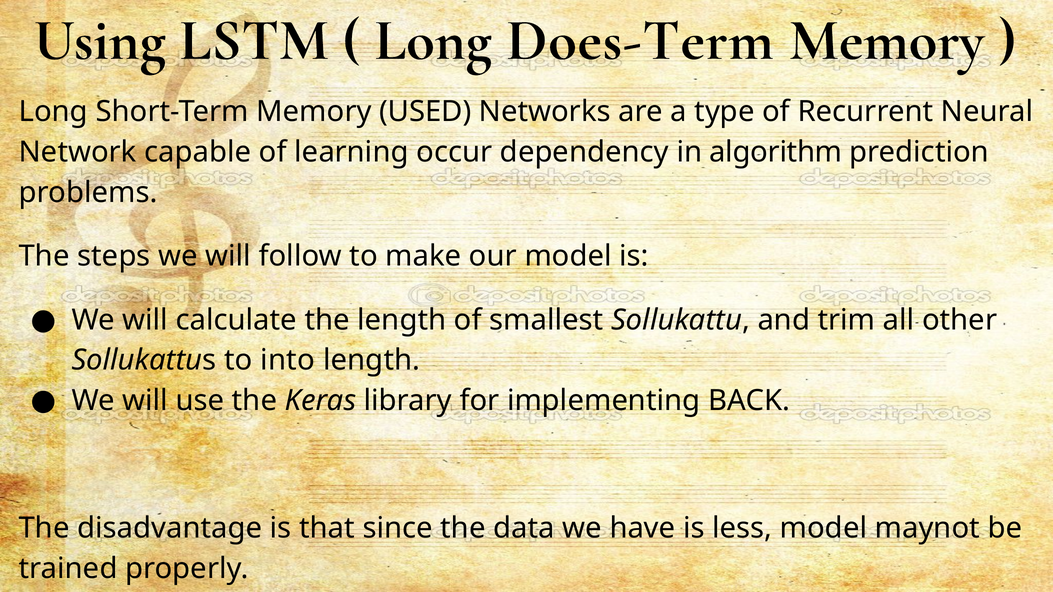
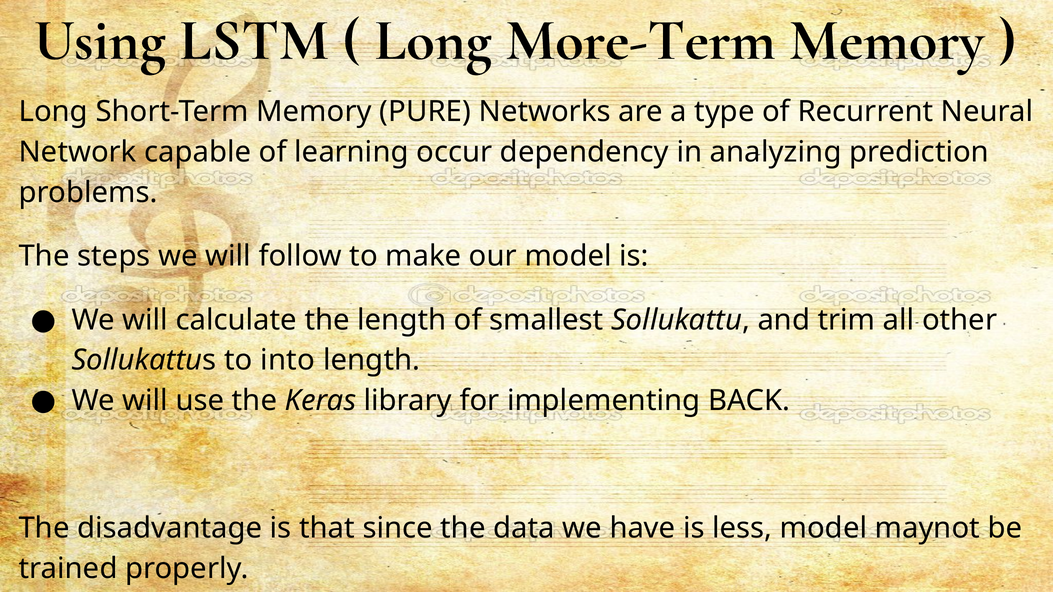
Does-Term: Does-Term -> More-Term (641, 40)
USED: USED -> PURE (425, 112)
algorithm: algorithm -> analyzing (776, 152)
